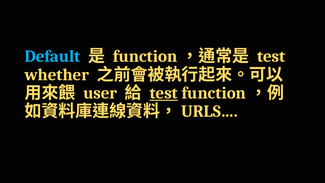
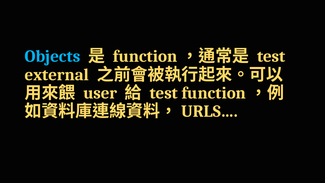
Default: Default -> Objects (52, 56)
whether: whether -> external (57, 75)
test underline: present -> none (164, 93)
